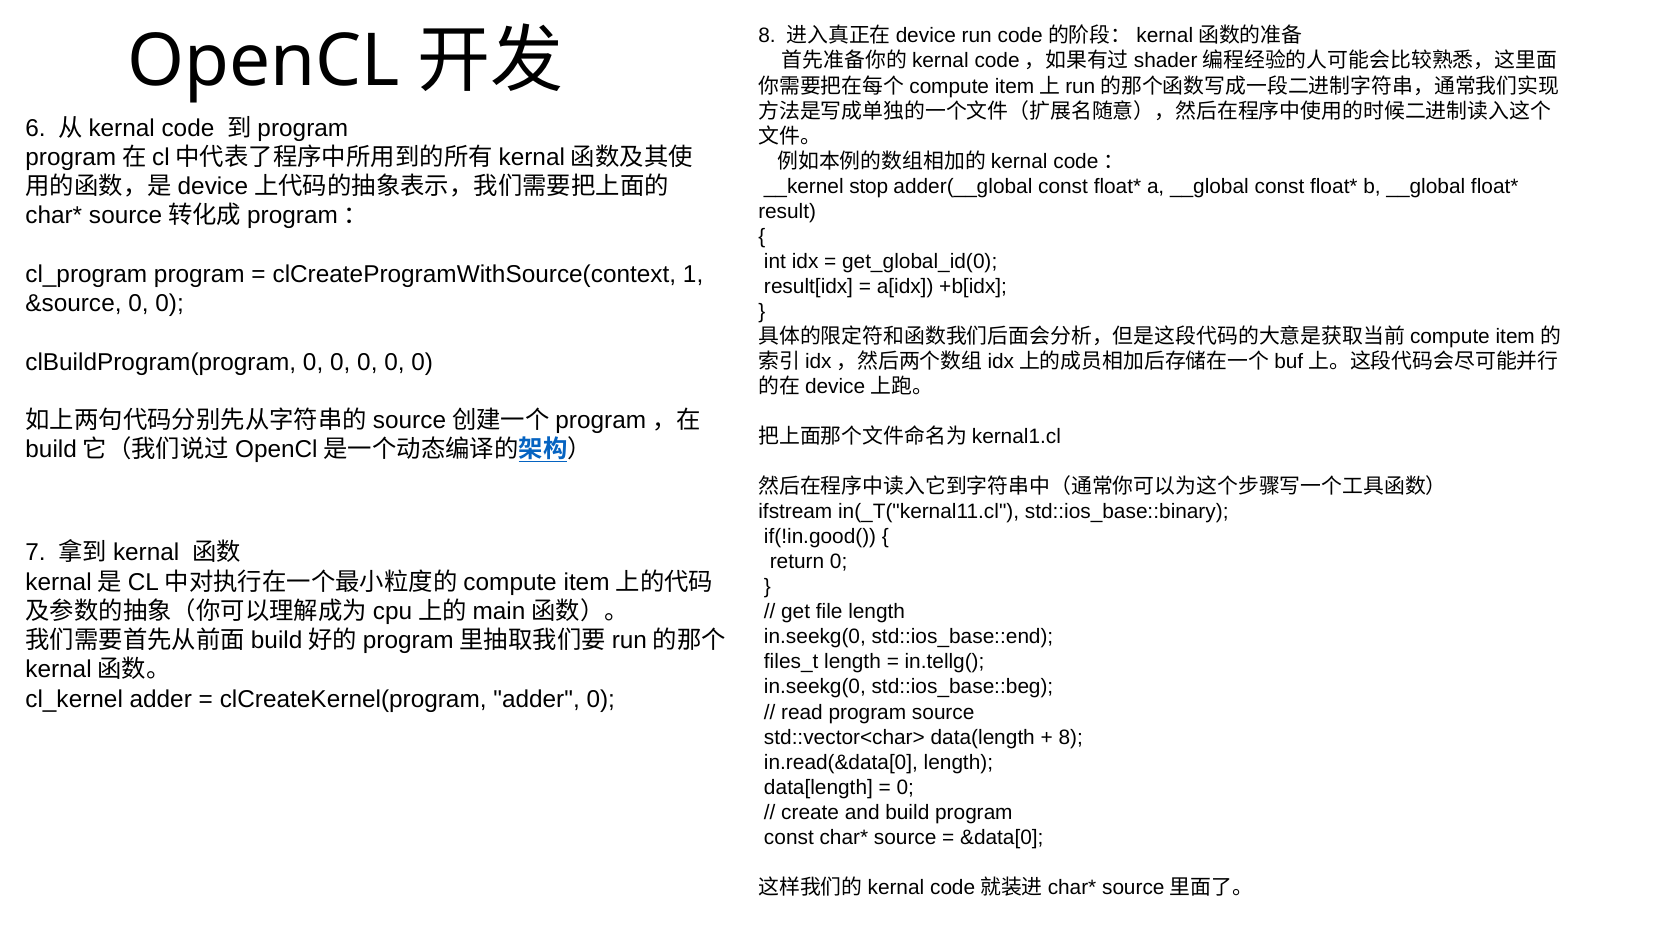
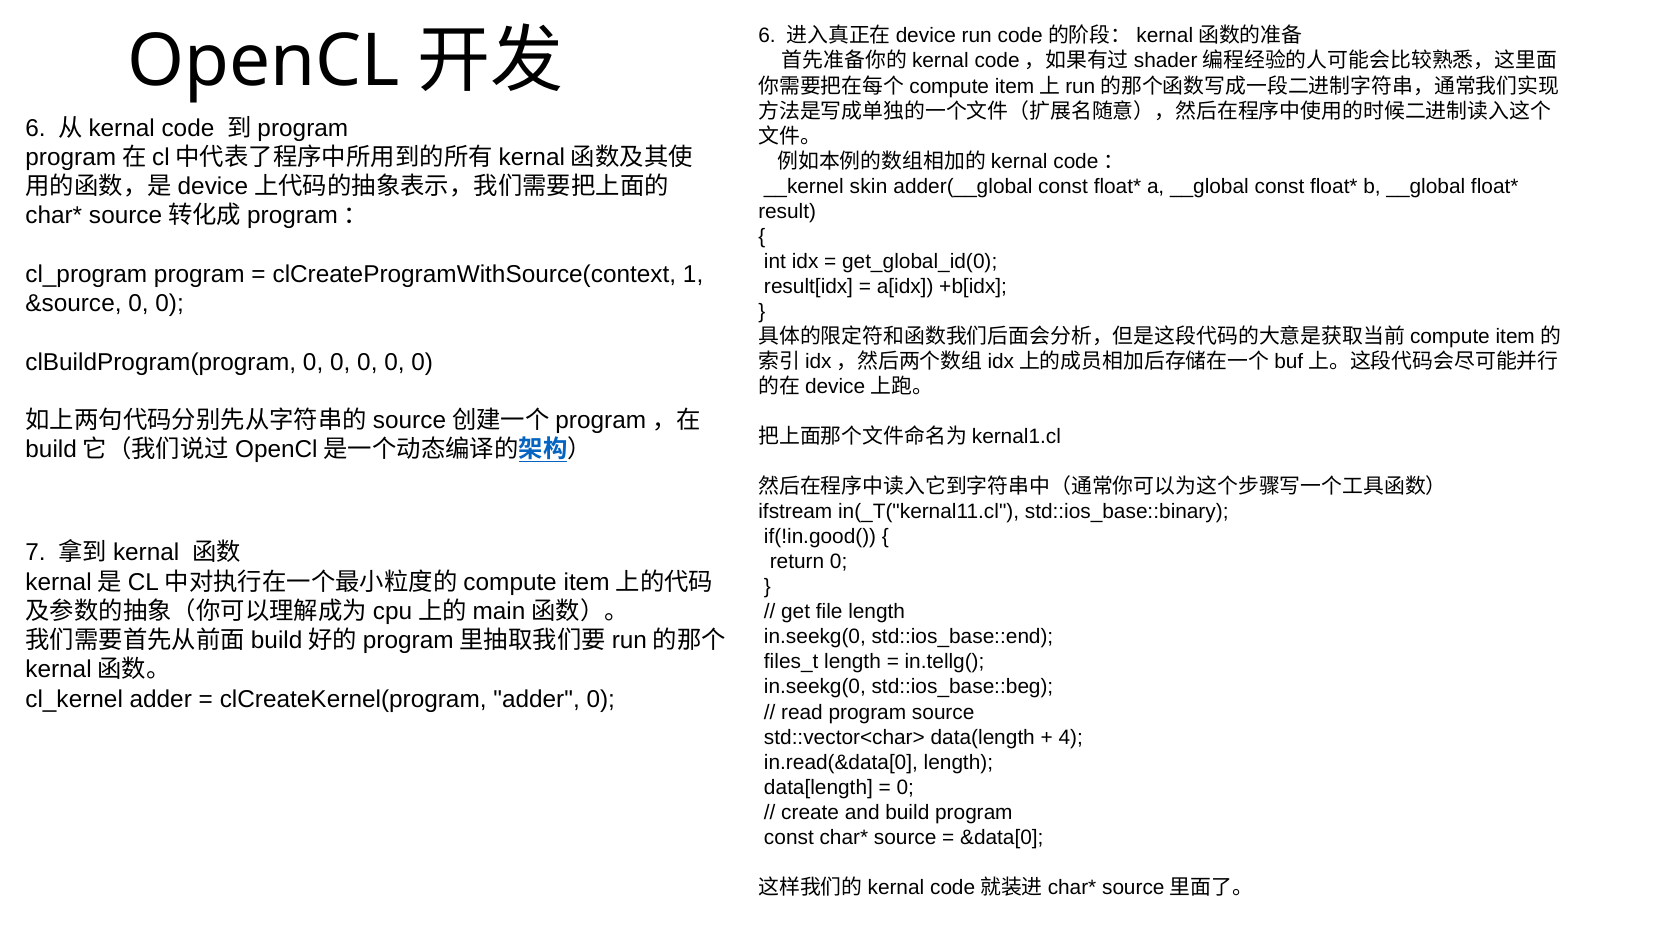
8: 8 -> 6 (767, 36)
stop: stop -> skin (869, 186)
8: 8 -> 4 (1071, 737)
